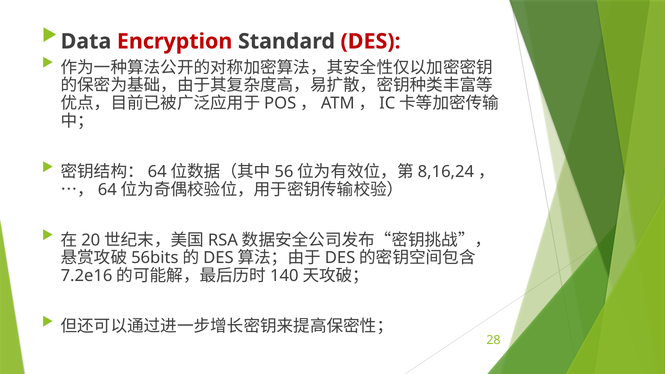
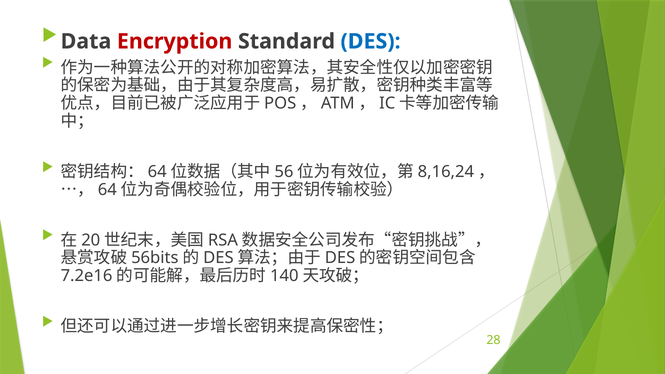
DES colour: red -> blue (371, 41)
